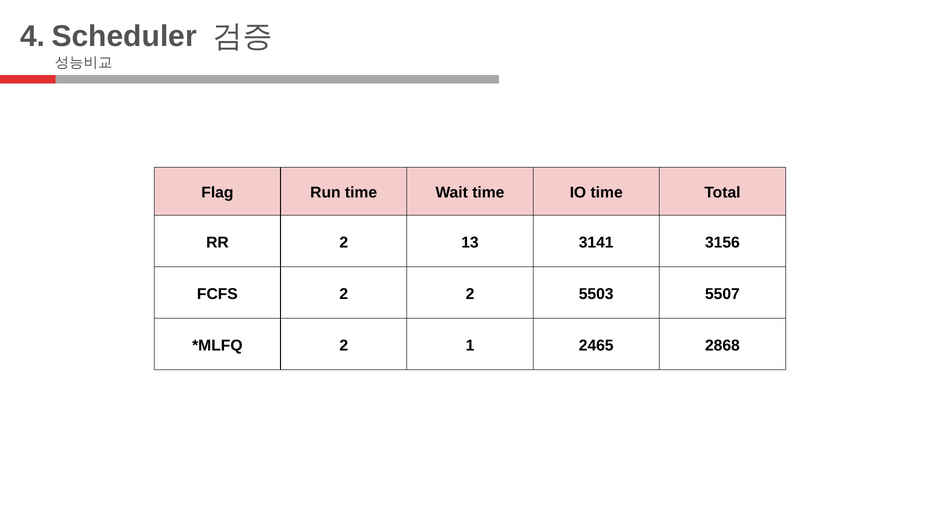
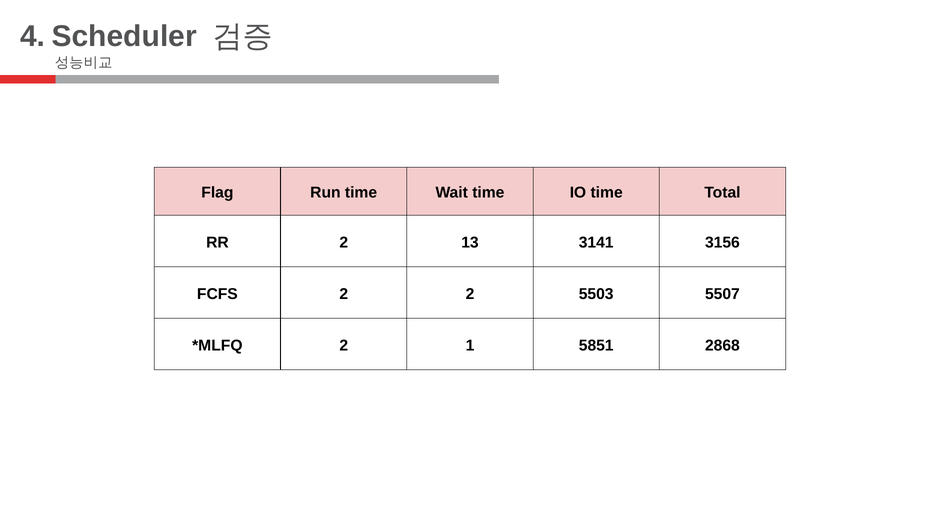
2465: 2465 -> 5851 (596, 345)
